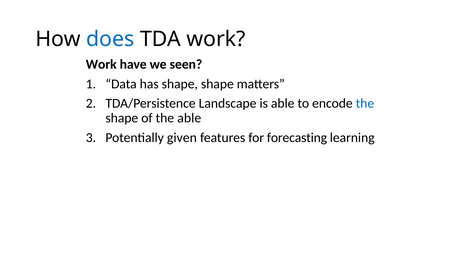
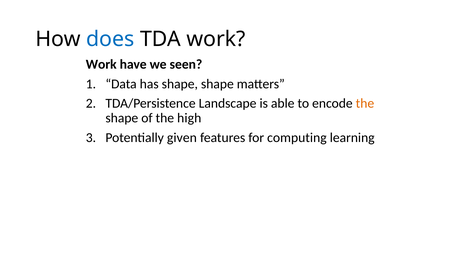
the colour: blue -> orange (365, 103)
the able: able -> high (189, 118)
forecasting: forecasting -> computing (297, 138)
